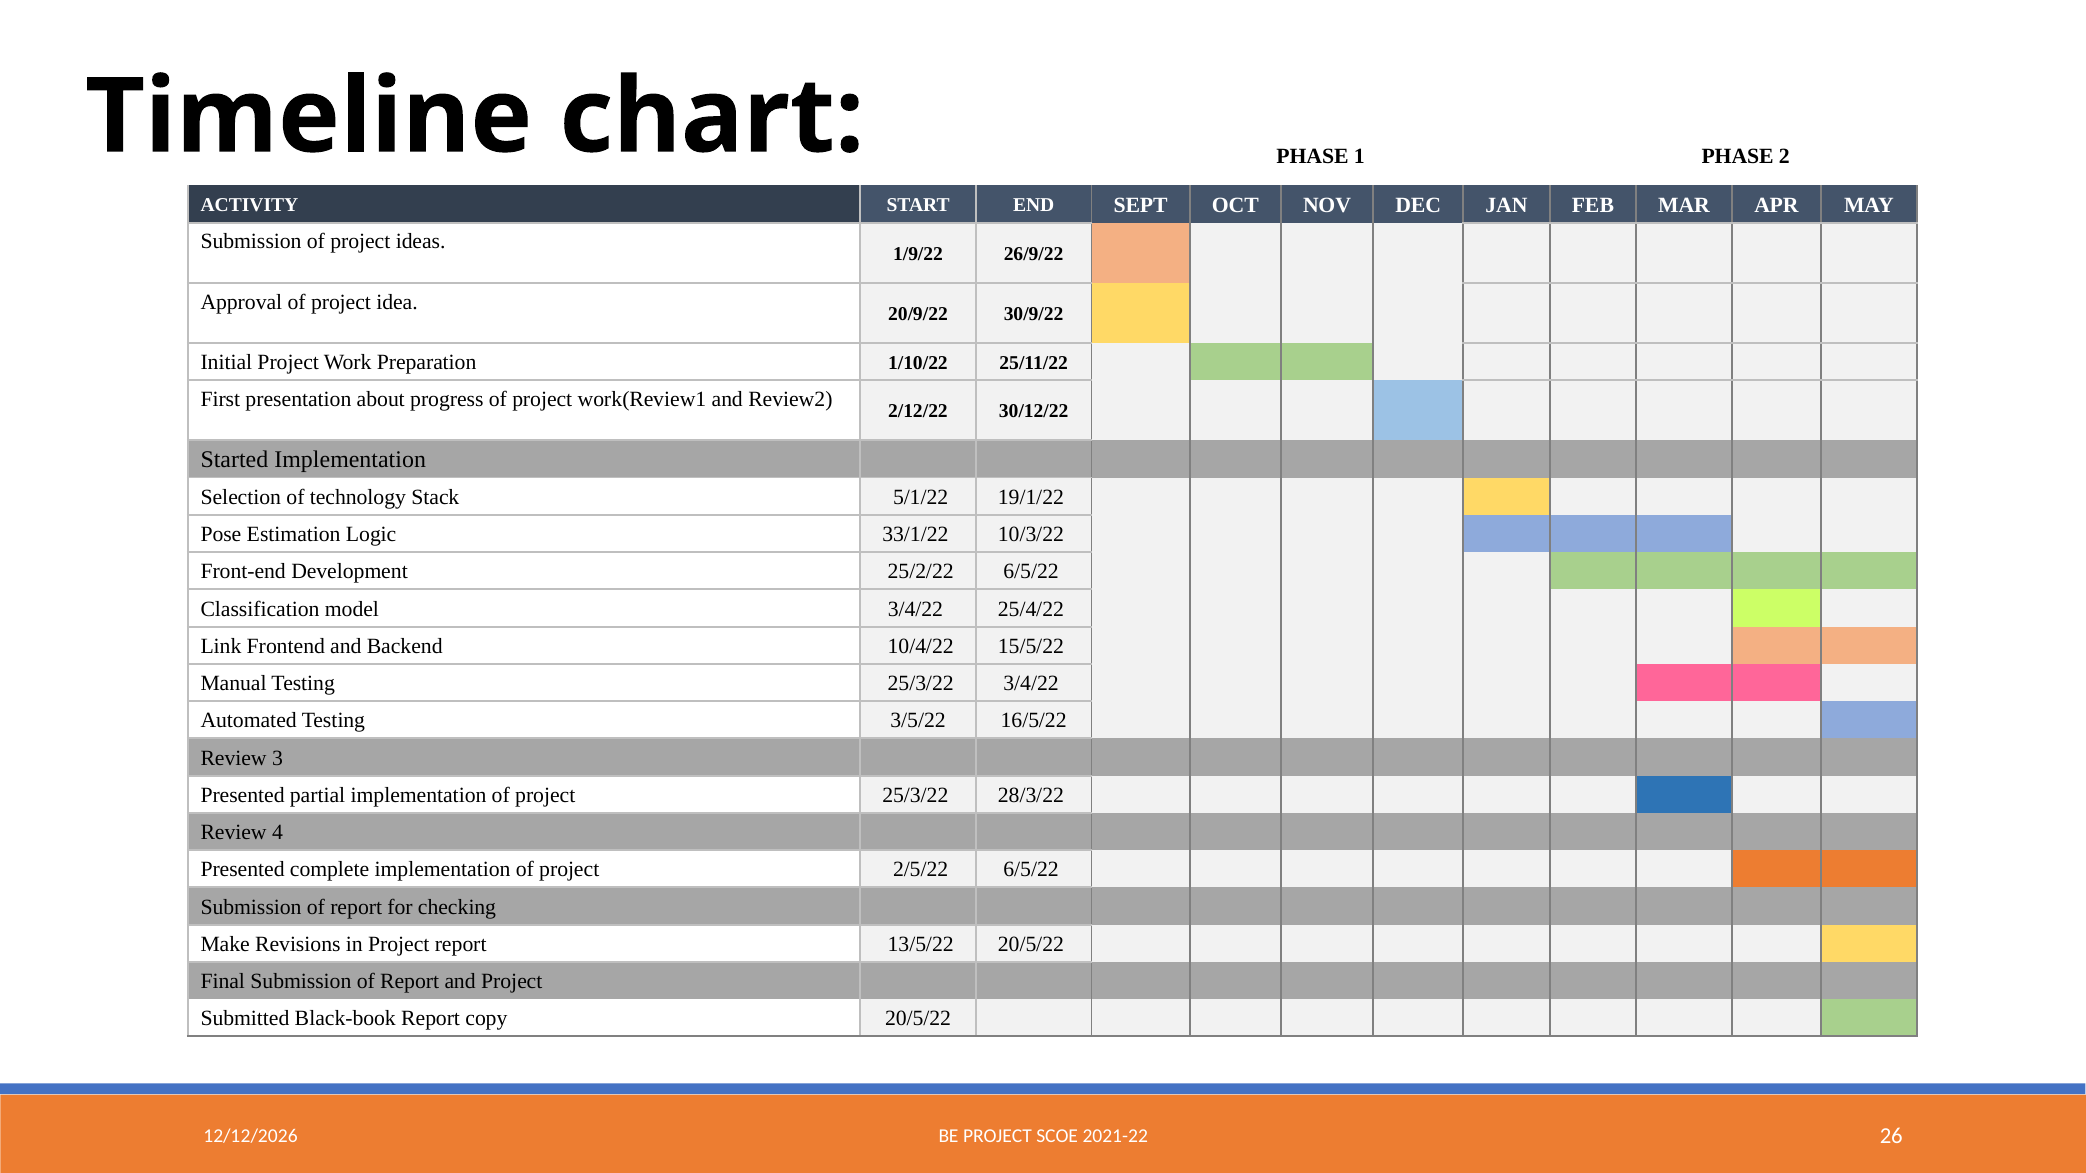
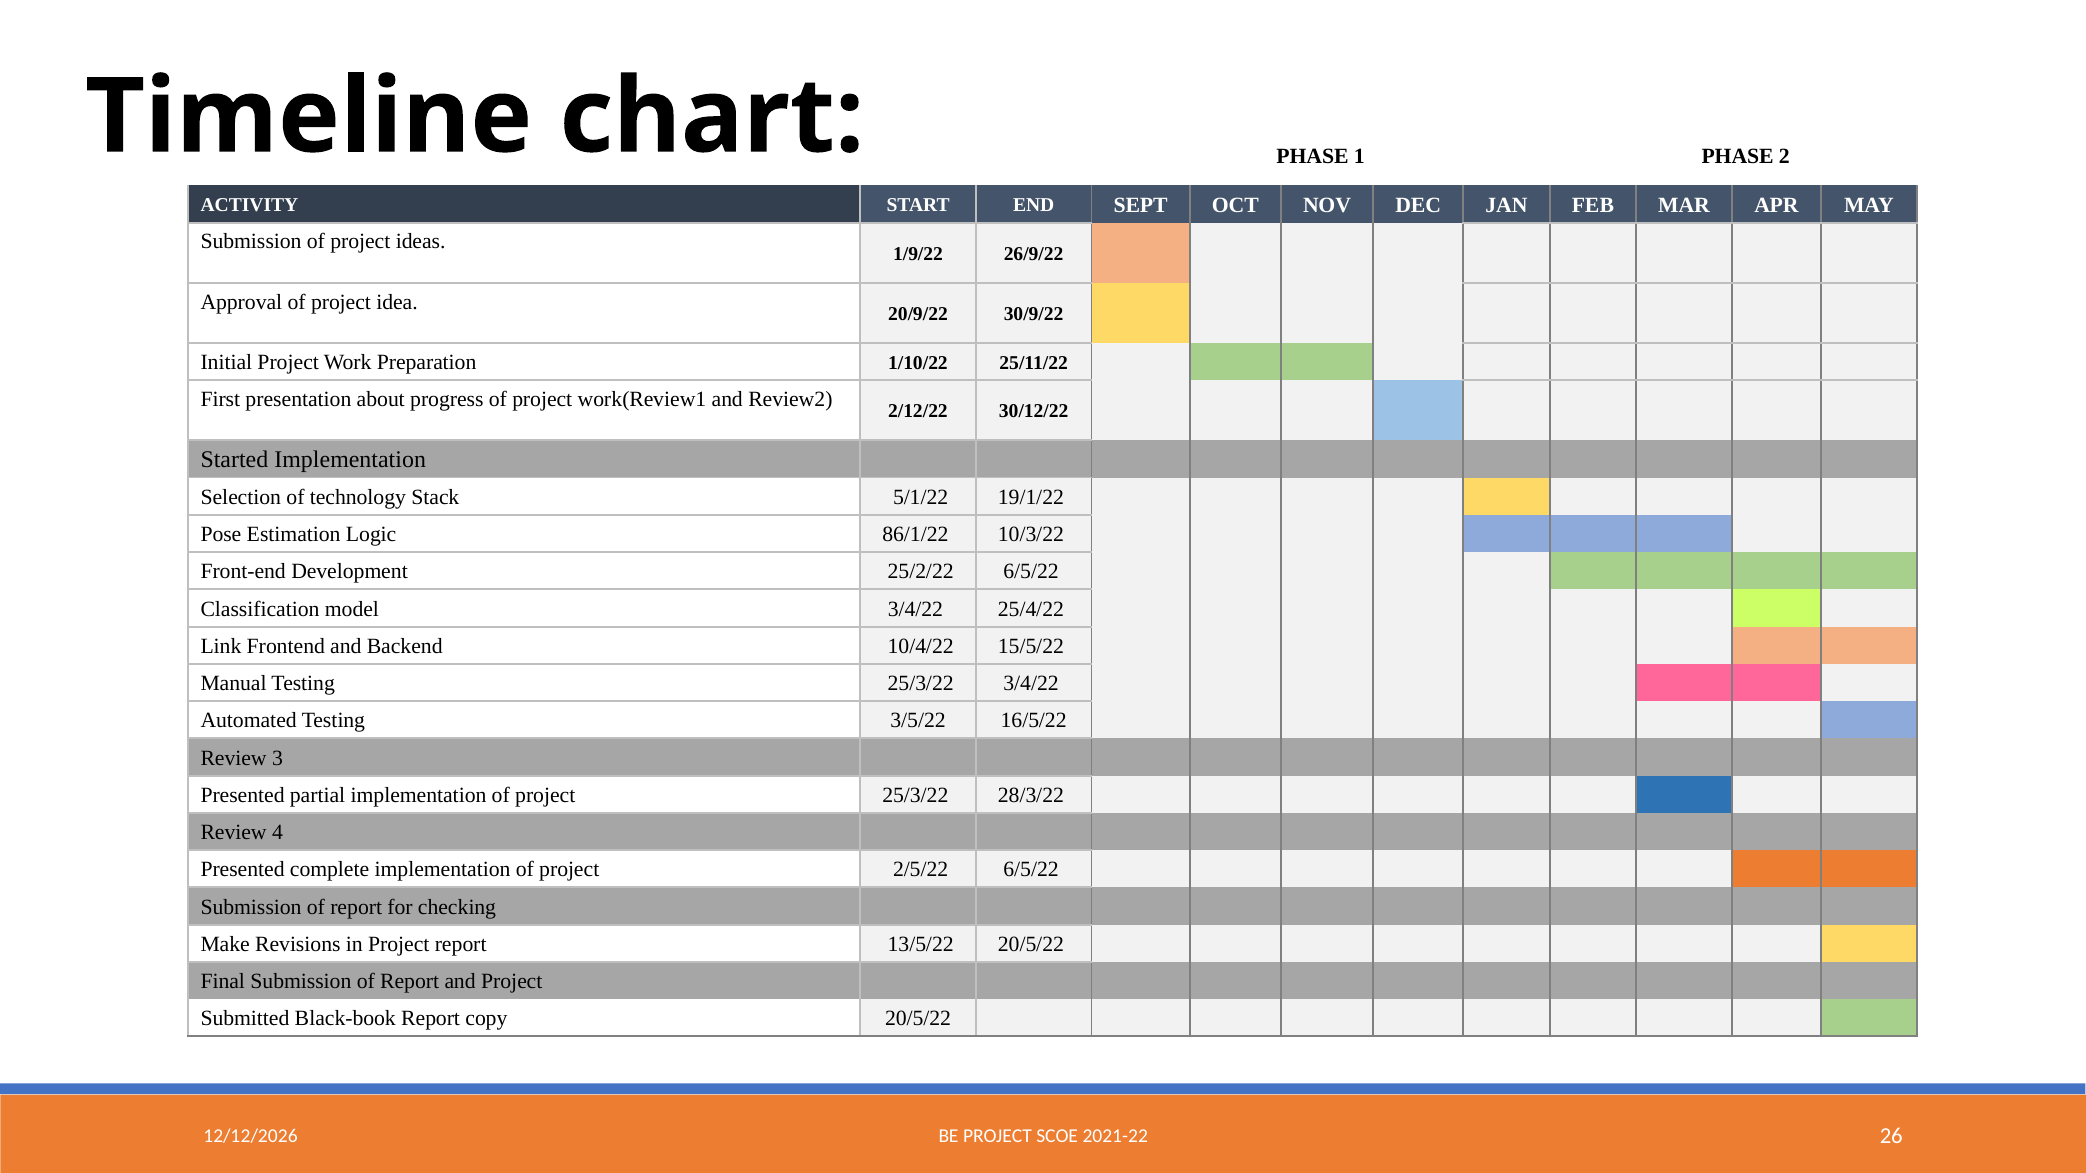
33/1/22: 33/1/22 -> 86/1/22 (915, 535)
